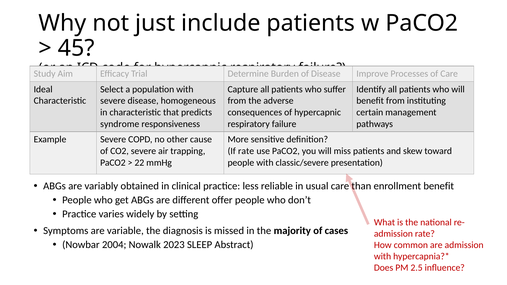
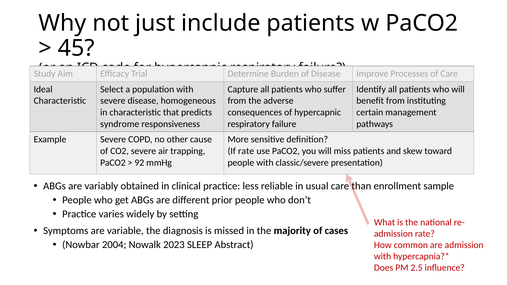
22: 22 -> 92 (139, 163)
enrollment benefit: benefit -> sample (439, 186)
offer: offer -> prior (222, 200)
